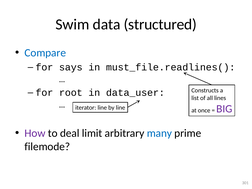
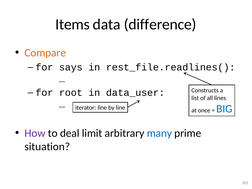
Swim: Swim -> Items (72, 24)
structured: structured -> difference (160, 24)
Compare colour: blue -> orange (45, 53)
must_file.readlines(: must_file.readlines( -> rest_file.readlines( (171, 67)
BIG colour: purple -> blue (224, 109)
filemode: filemode -> situation (47, 147)
